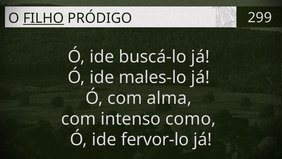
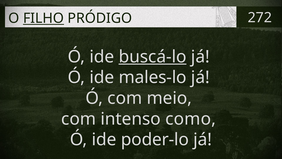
299: 299 -> 272 (260, 18)
buscá-lo underline: none -> present (153, 57)
alma: alma -> meio (169, 98)
fervor-lo: fervor-lo -> poder-lo (155, 139)
